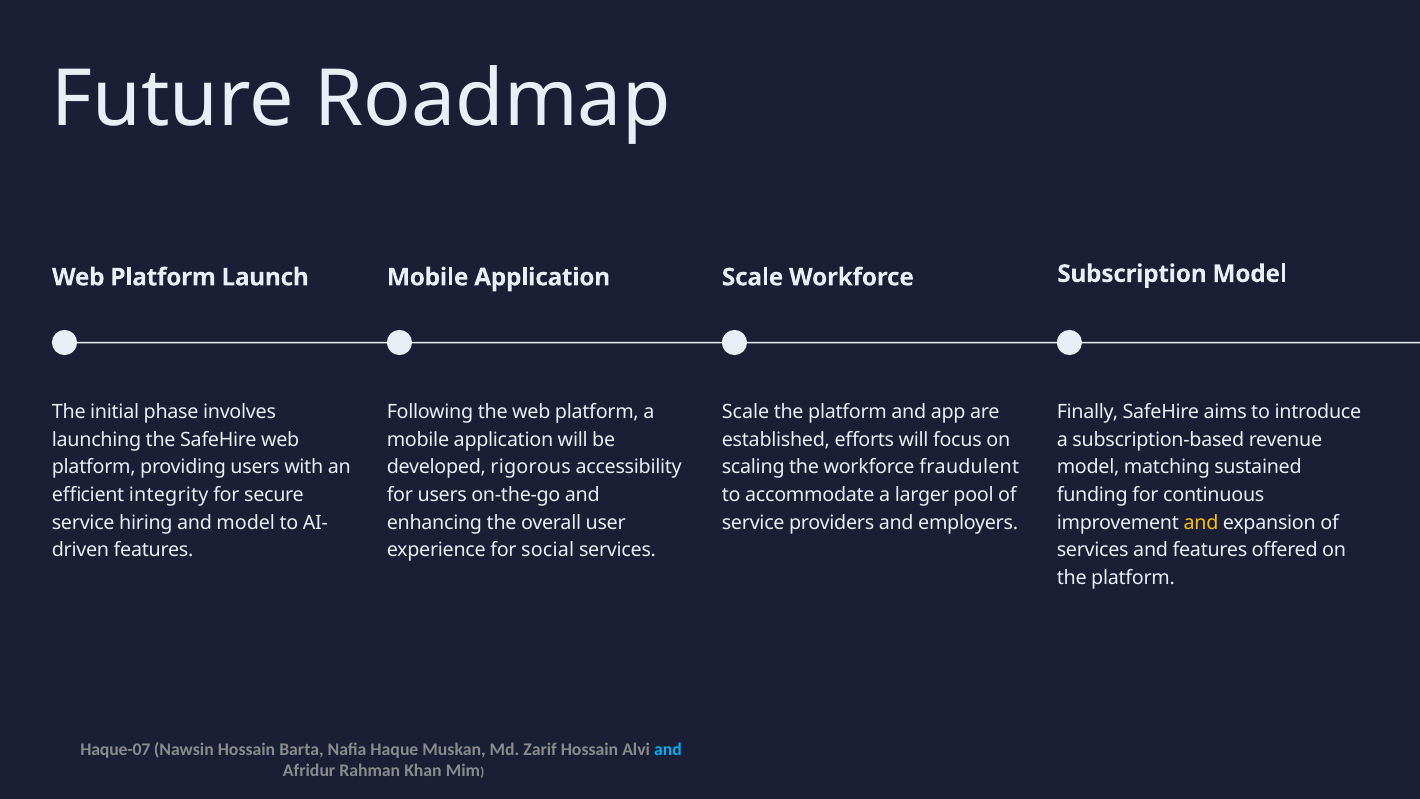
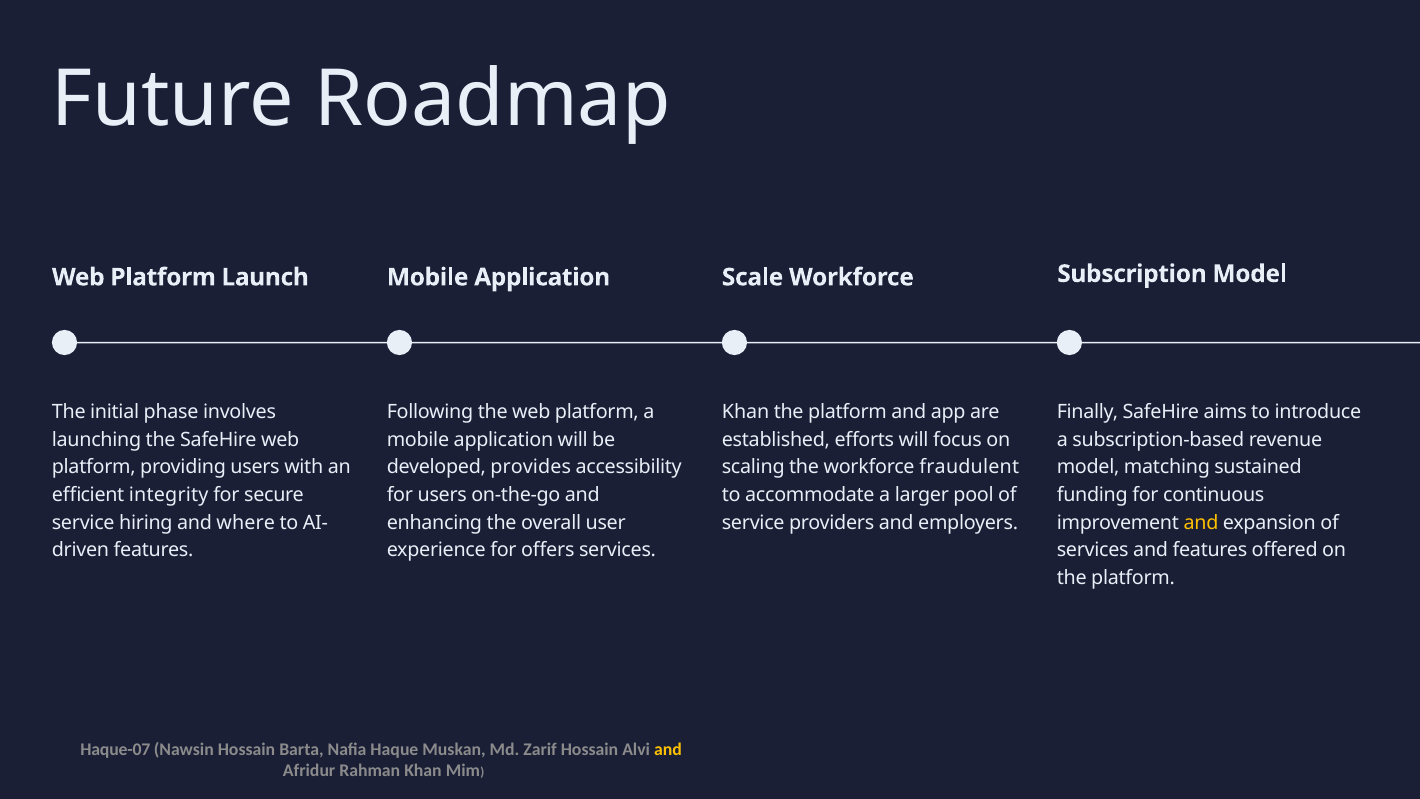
Scale: Scale -> Khan (746, 412)
rigorous: rigorous -> provides (531, 467)
and model: model -> where (246, 523)
social: social -> offers (548, 550)
and colour: light blue -> yellow (668, 749)
